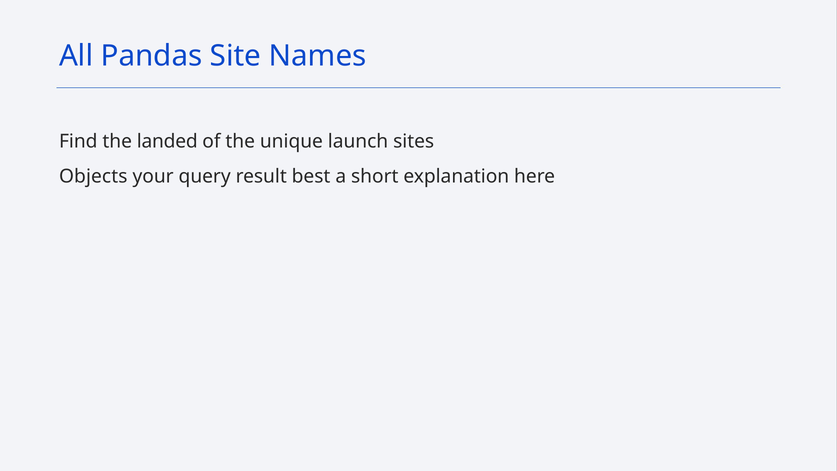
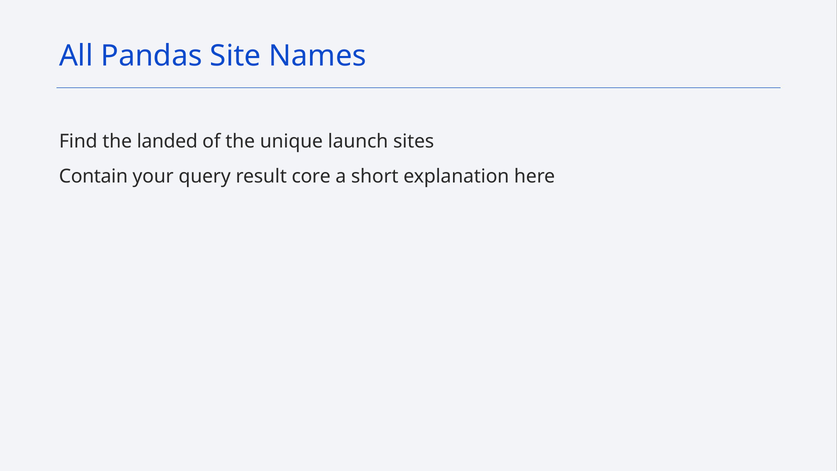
Objects: Objects -> Contain (93, 176)
best: best -> core (311, 176)
